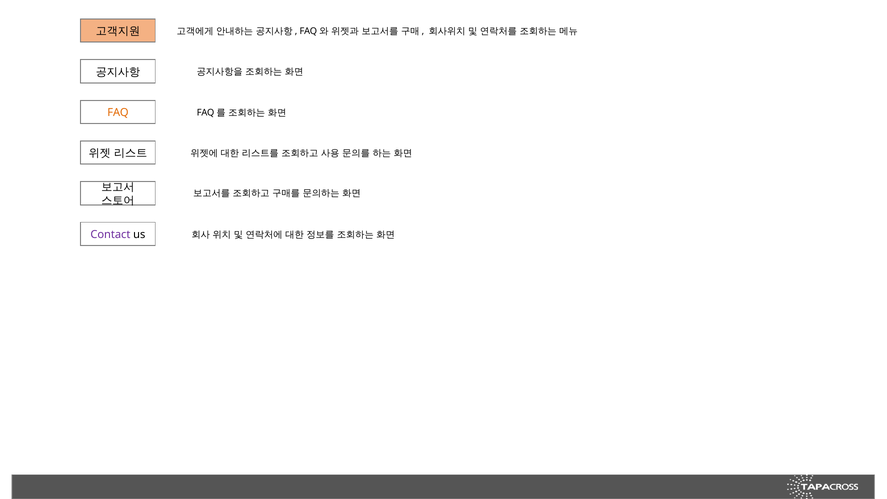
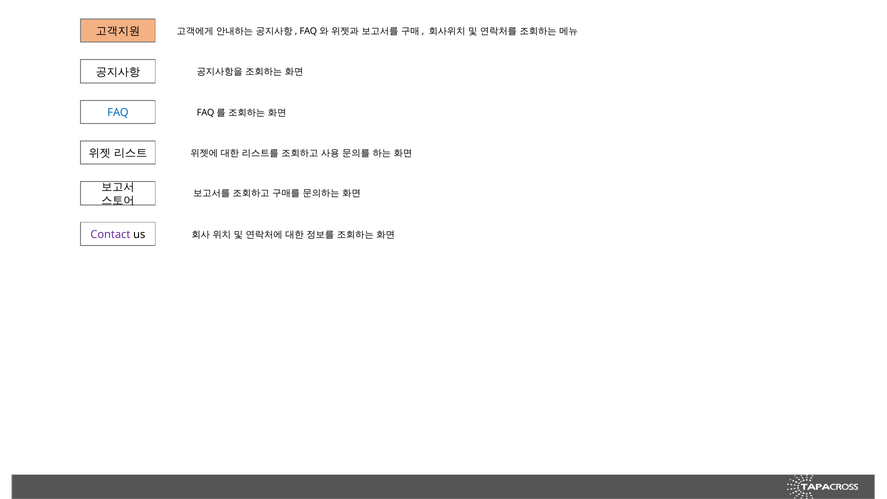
FAQ colour: orange -> blue (118, 113)
